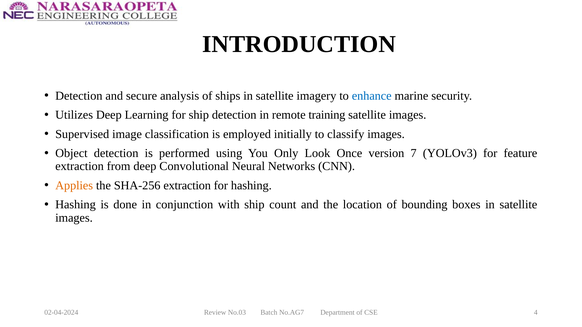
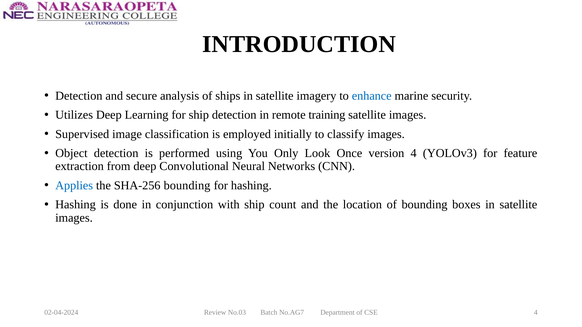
version 7: 7 -> 4 (414, 153)
Applies colour: orange -> blue (74, 186)
SHA-256 extraction: extraction -> bounding (187, 186)
